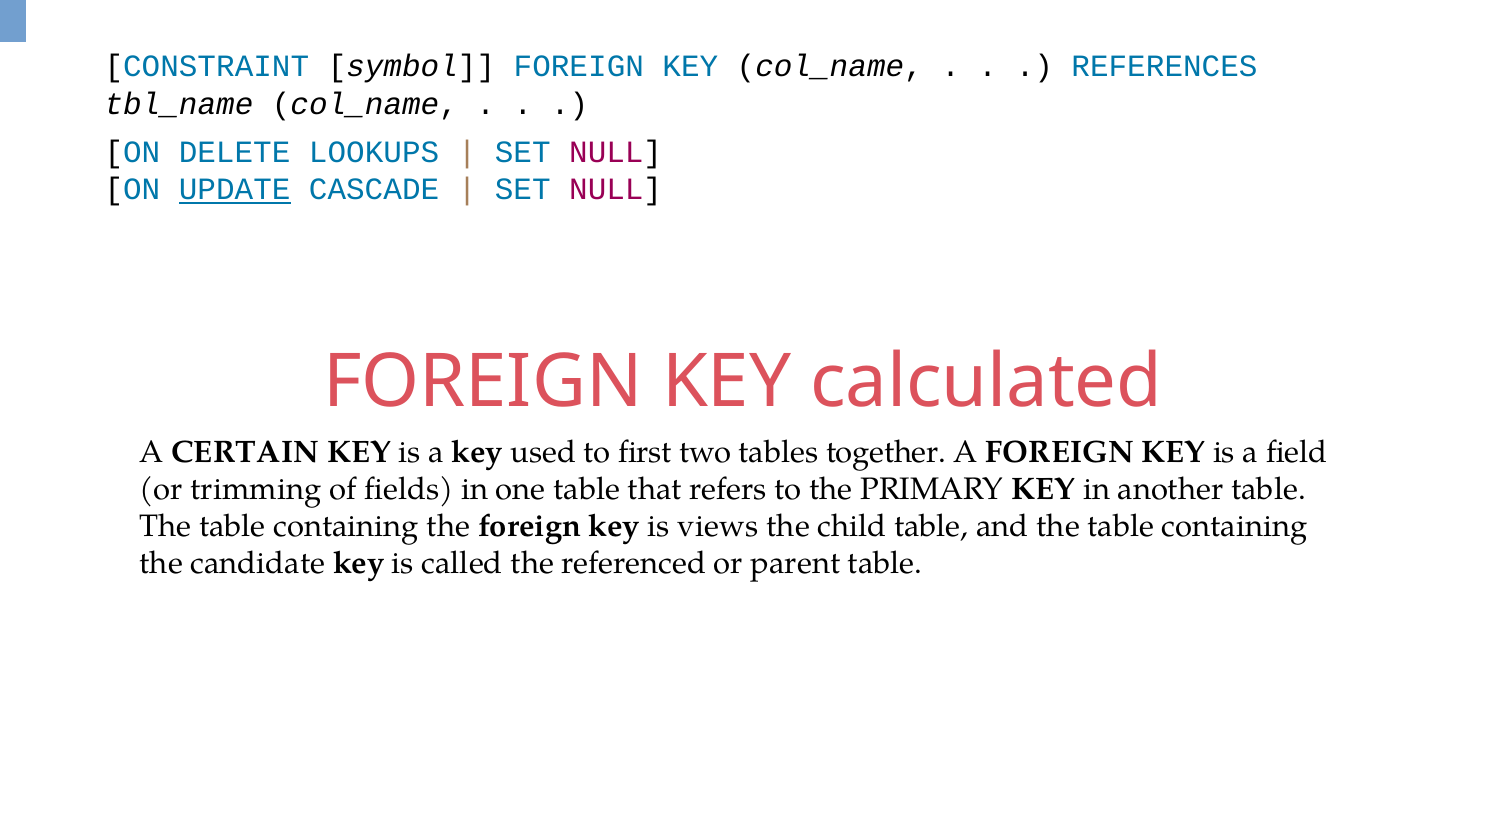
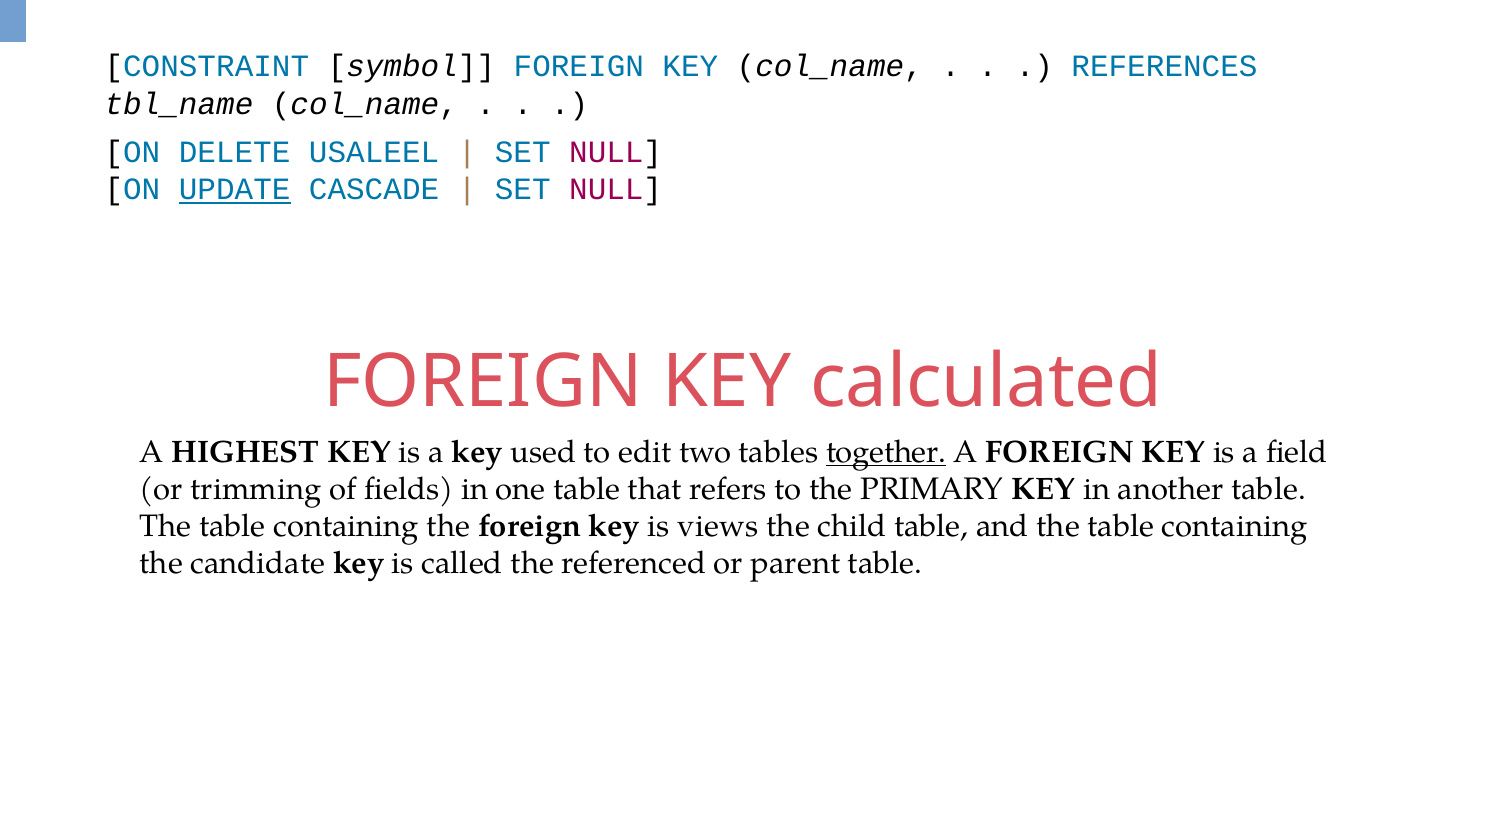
LOOKUPS: LOOKUPS -> USALEEL (374, 152)
CERTAIN: CERTAIN -> HIGHEST (245, 452)
first: first -> edit (645, 452)
together underline: none -> present (886, 452)
